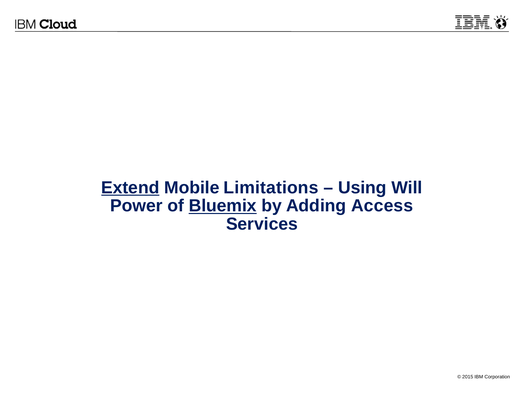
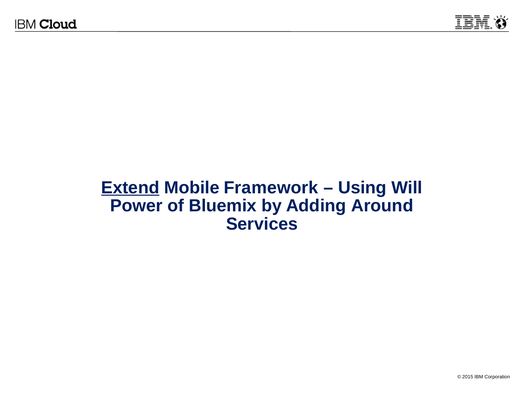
Limitations: Limitations -> Framework (271, 188)
Bluemix underline: present -> none (223, 206)
Access: Access -> Around (382, 206)
